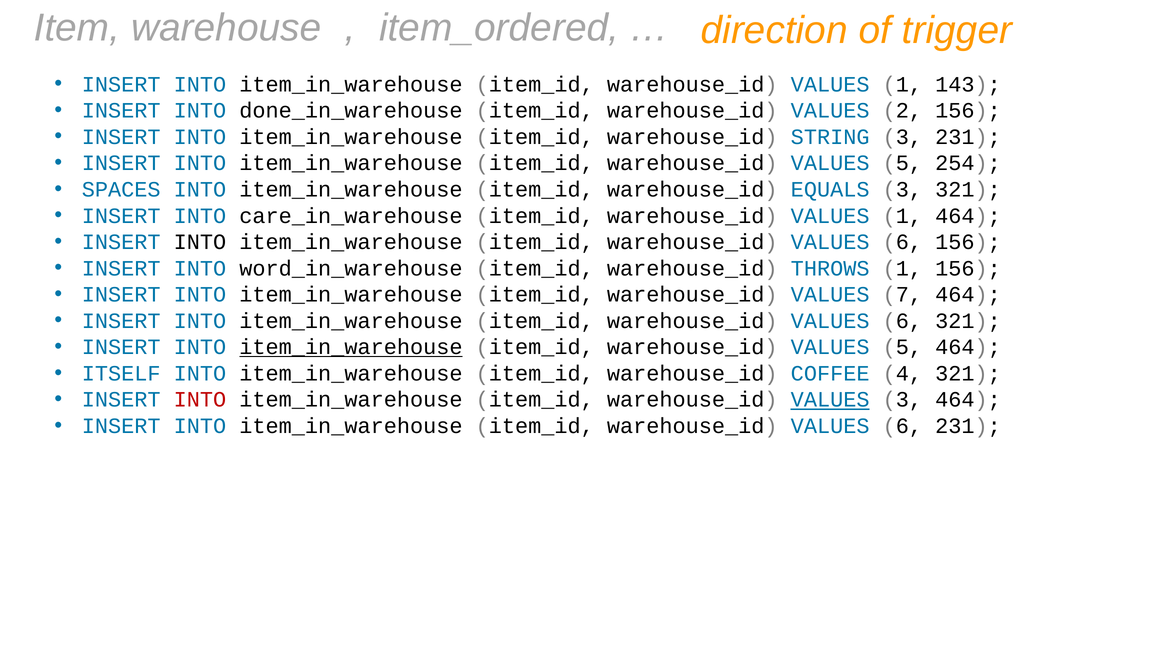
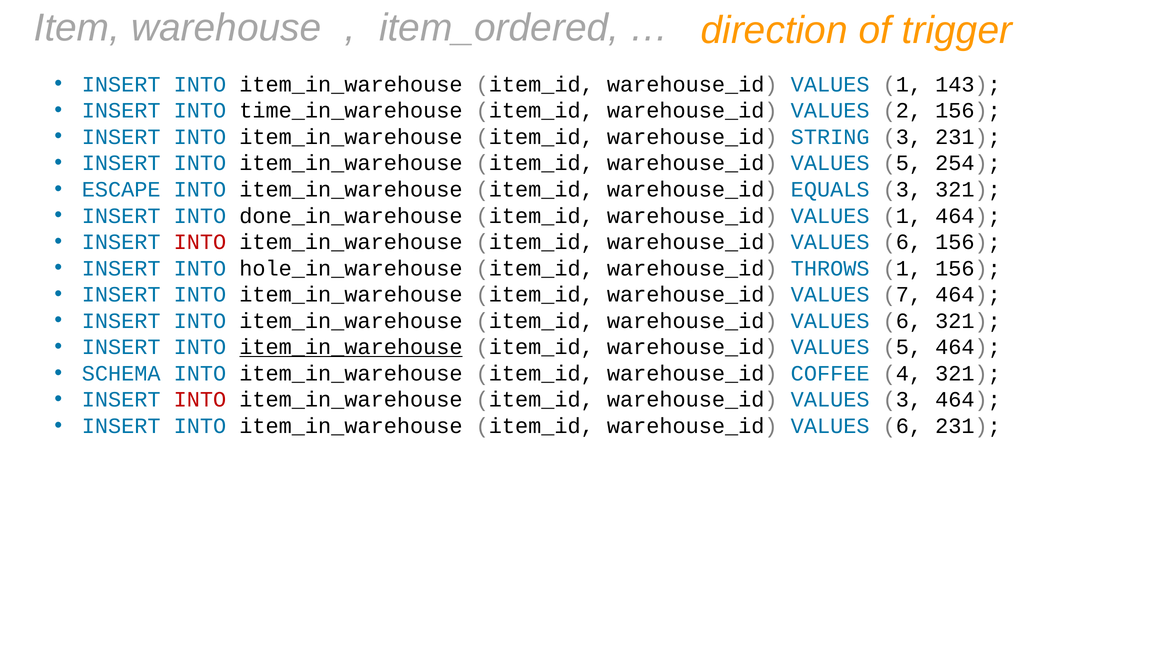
done_in_warehouse: done_in_warehouse -> time_in_warehouse (351, 111)
SPACES: SPACES -> ESCAPE (121, 189)
care_in_warehouse: care_in_warehouse -> done_in_warehouse (351, 216)
INTO colour: black -> red (200, 242)
word_in_warehouse: word_in_warehouse -> hole_in_warehouse (351, 268)
ITSELF: ITSELF -> SCHEMA (121, 373)
VALUES underline: present -> none (830, 399)
